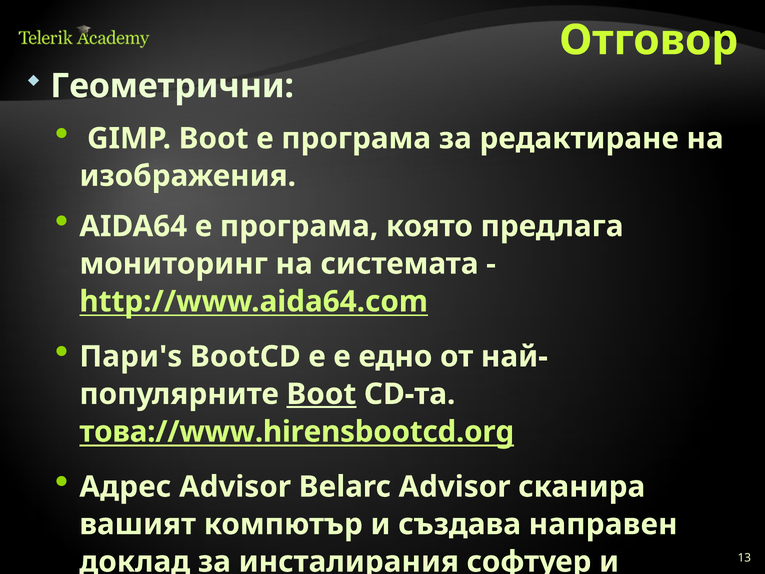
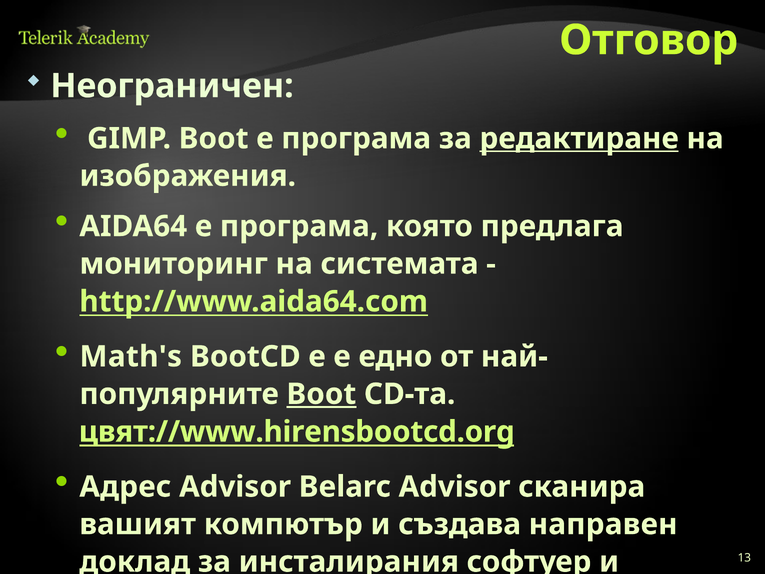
Геометрични: Геометрични -> Неограничен (172, 86)
редактиране underline: none -> present (579, 138)
Пари's: Пари's -> Math's (131, 356)
това://www.hirensbootcd.org: това://www.hirensbootcd.org -> цвят://www.hirensbootcd.org (297, 432)
